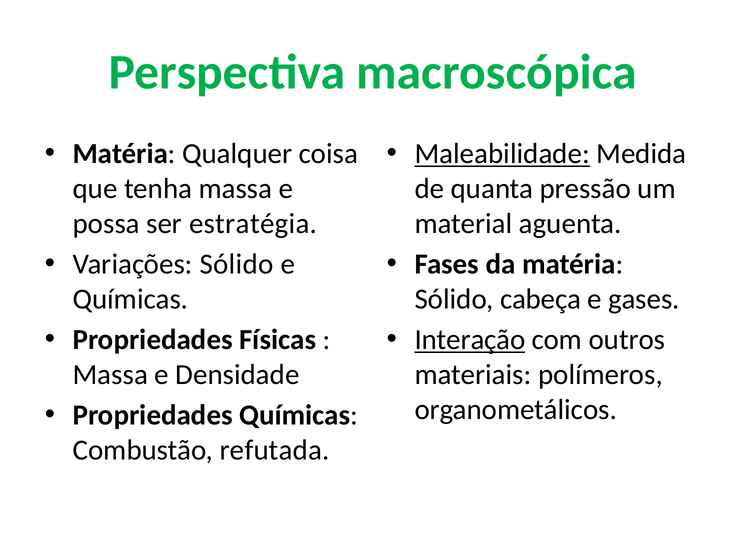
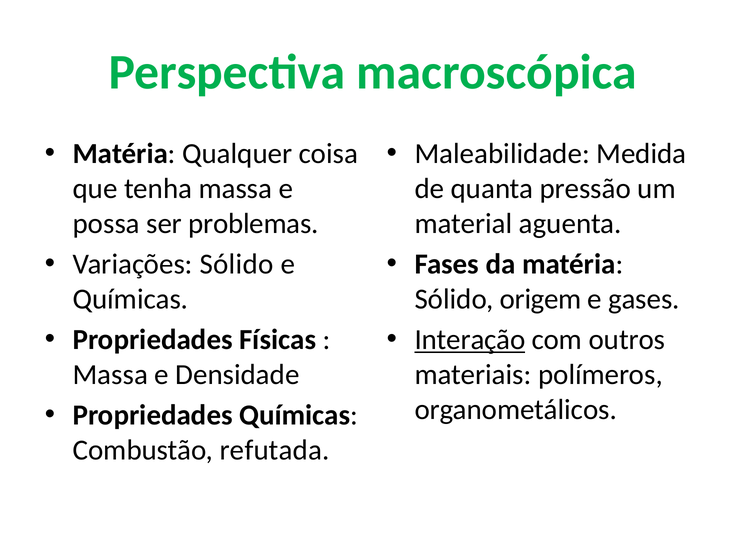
Maleabilidade underline: present -> none (502, 154)
estratégia: estratégia -> problemas (253, 223)
cabeça: cabeça -> origem (541, 299)
